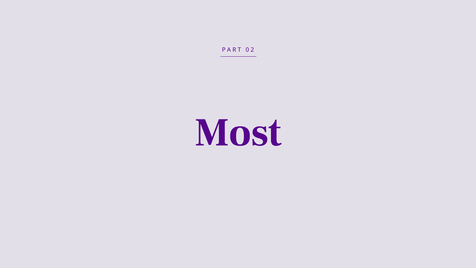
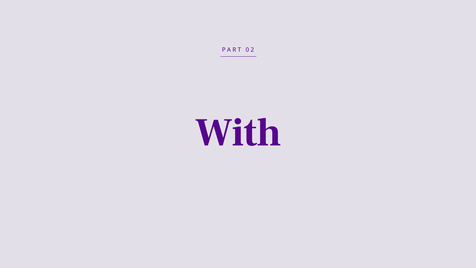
Most: Most -> With (238, 132)
